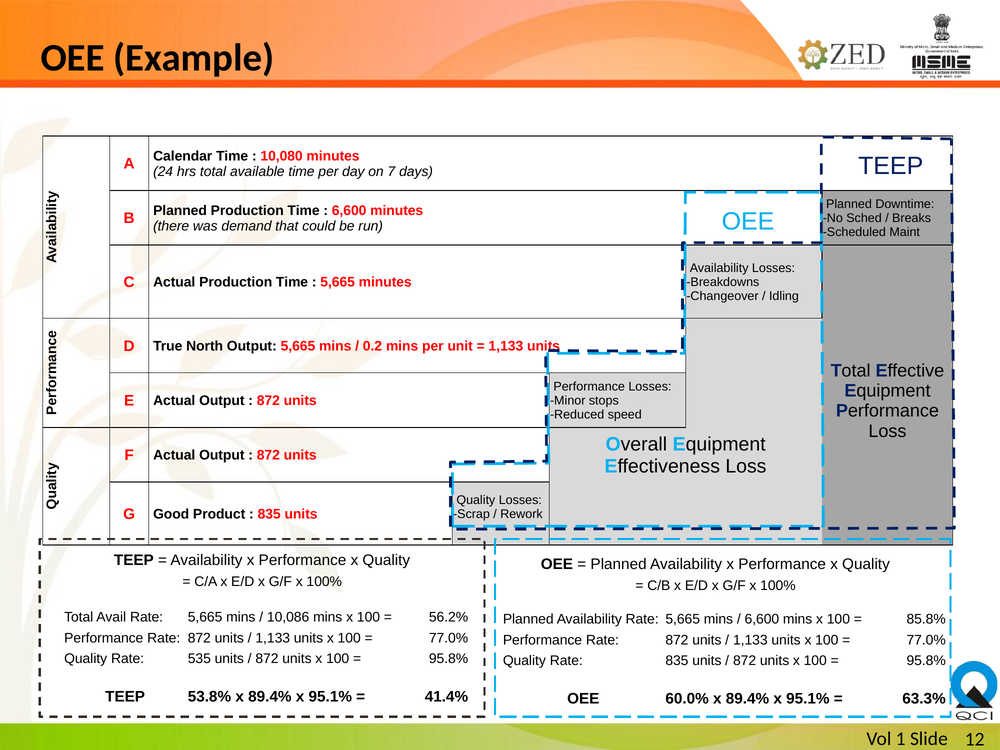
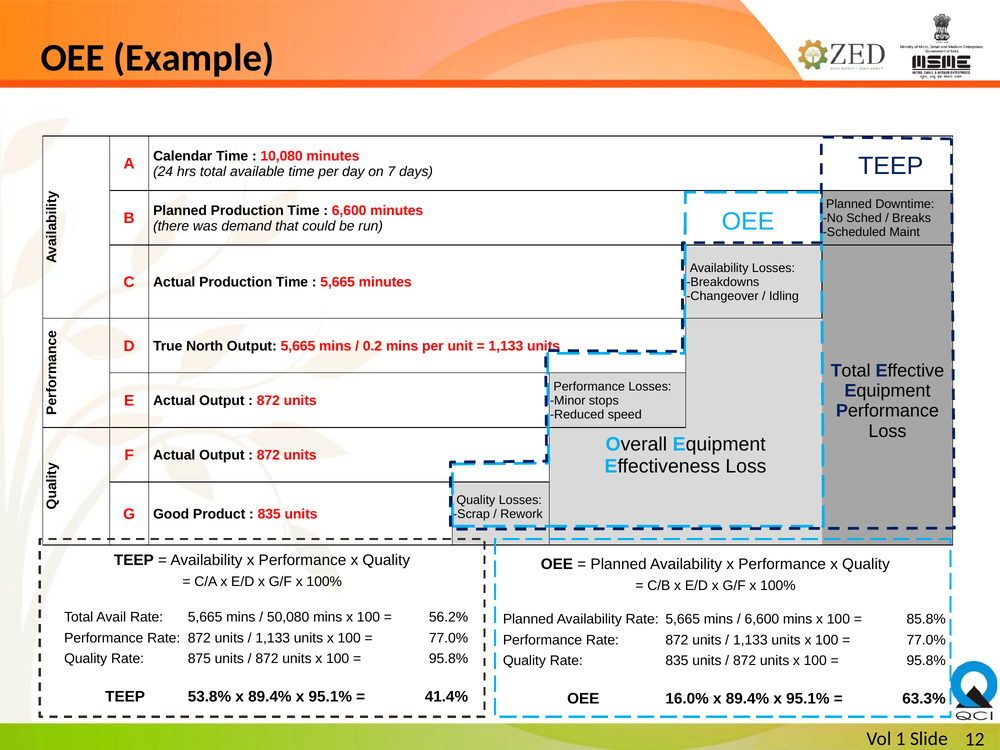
10,086: 10,086 -> 50,080 (288, 617)
535: 535 -> 875 (199, 659)
60.0%: 60.0% -> 16.0% (687, 698)
